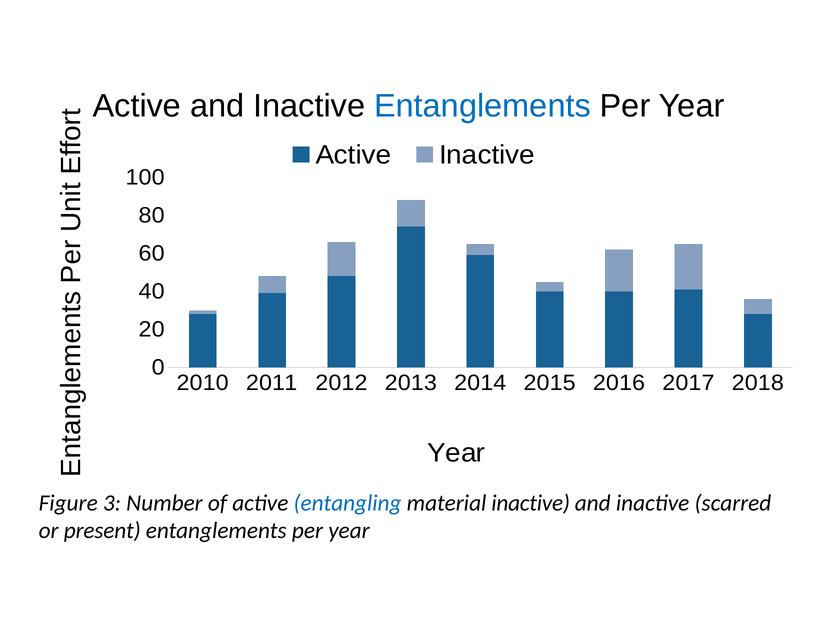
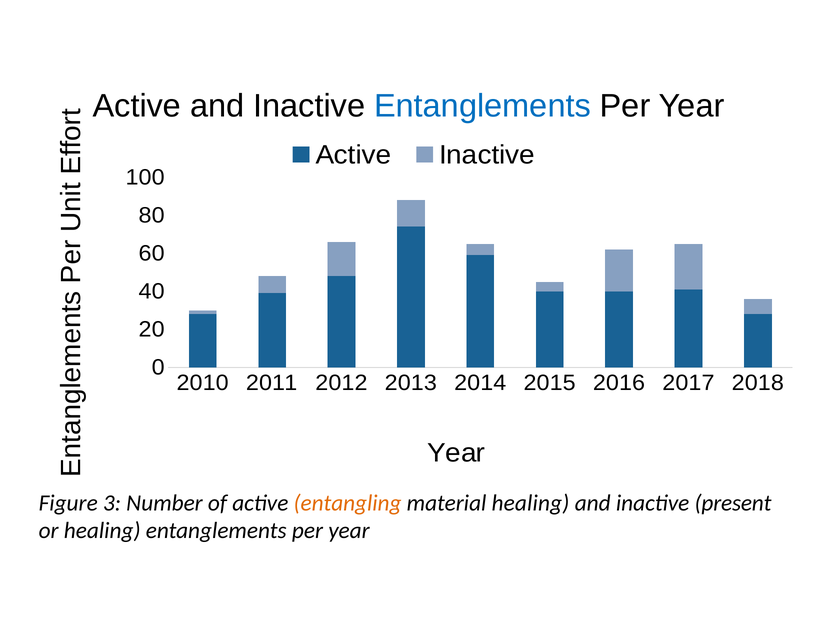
entangling colour: blue -> orange (348, 503)
material inactive: inactive -> healing (530, 503)
scarred: scarred -> present (733, 503)
or present: present -> healing (102, 531)
